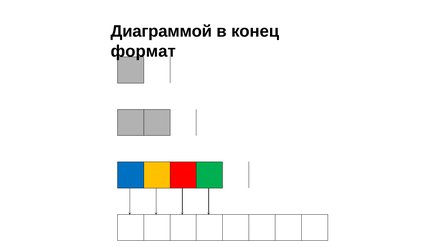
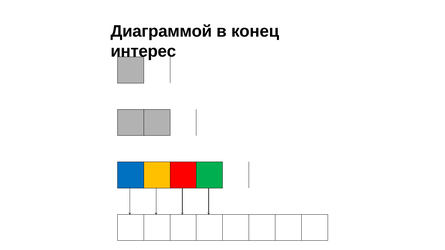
формат: формат -> интерес (143, 51)
